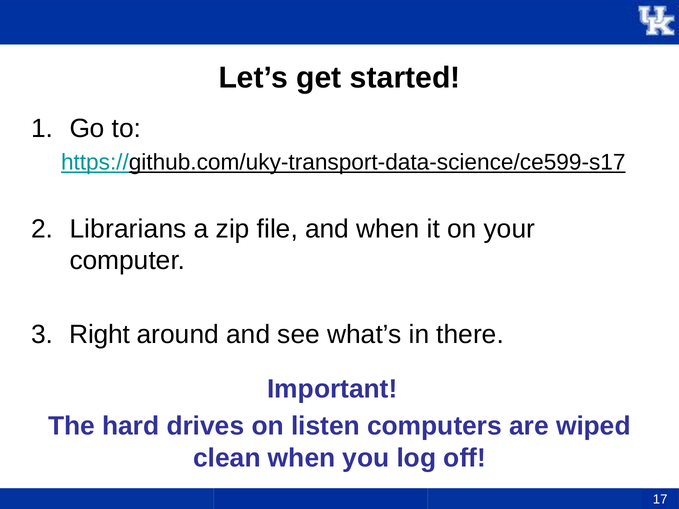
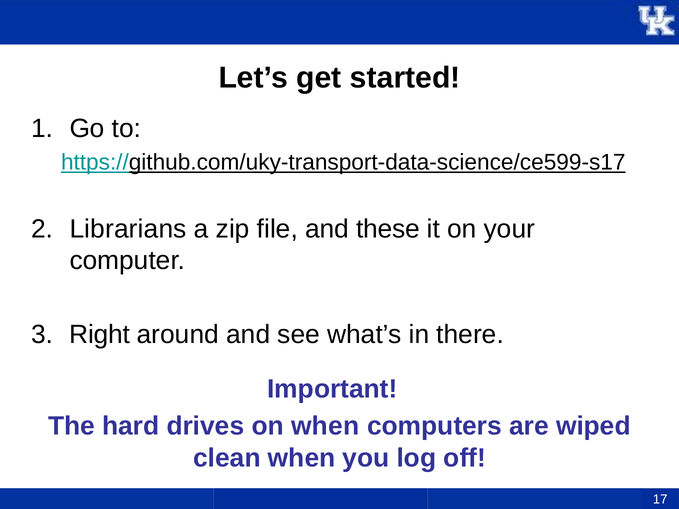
and when: when -> these (388, 229)
on listen: listen -> when (325, 426)
